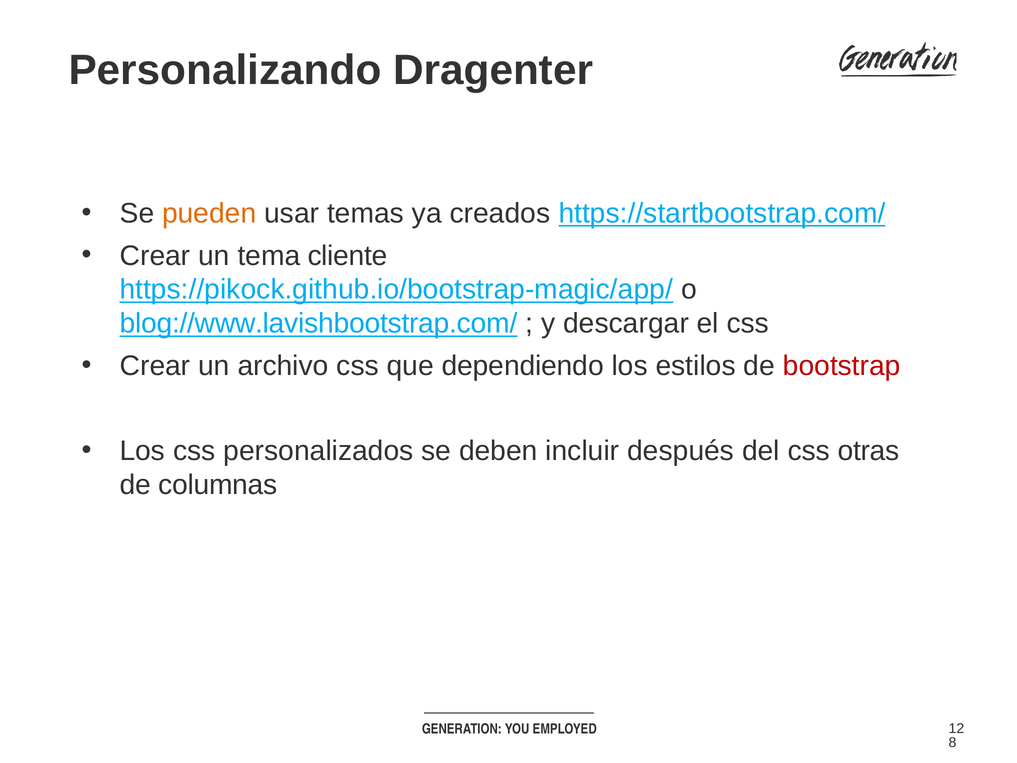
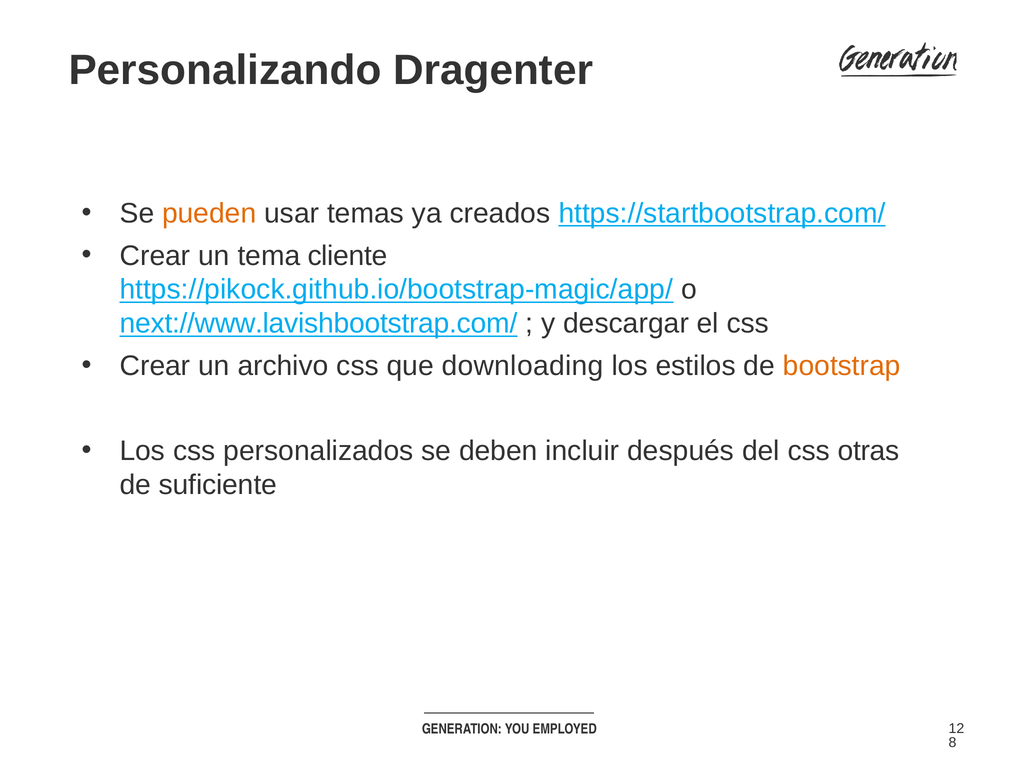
blog://www.lavishbootstrap.com/: blog://www.lavishbootstrap.com/ -> next://www.lavishbootstrap.com/ (319, 323)
dependiendo: dependiendo -> downloading (523, 366)
bootstrap colour: red -> orange (842, 366)
columnas: columnas -> suficiente (218, 485)
